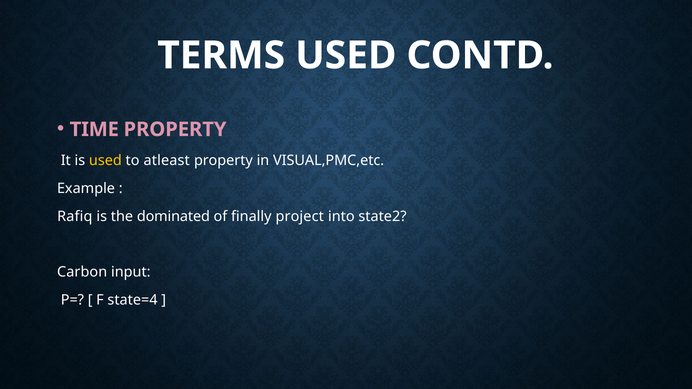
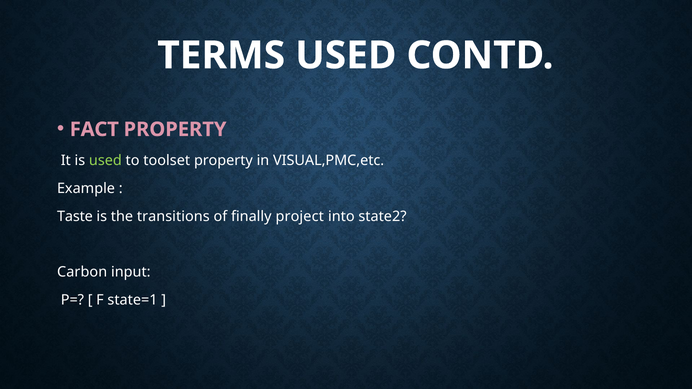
TIME: TIME -> FACT (94, 129)
used colour: yellow -> light green (105, 161)
atleast: atleast -> toolset (167, 161)
Rafiq: Rafiq -> Taste (75, 216)
dominated: dominated -> transitions (173, 216)
state=4: state=4 -> state=1 (133, 300)
